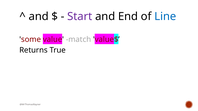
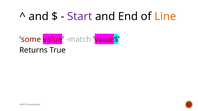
Line colour: blue -> orange (165, 16)
